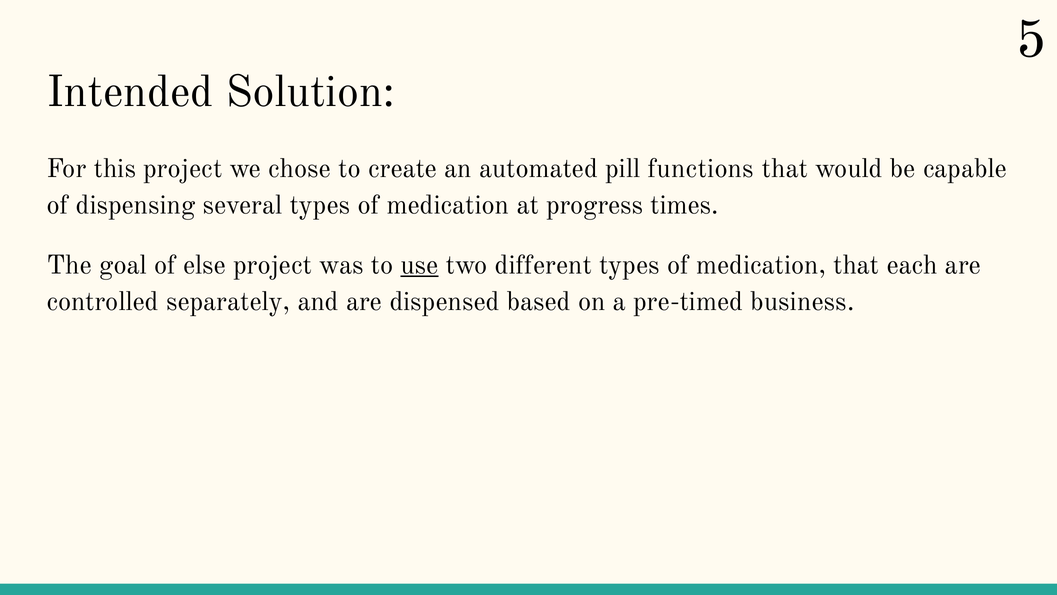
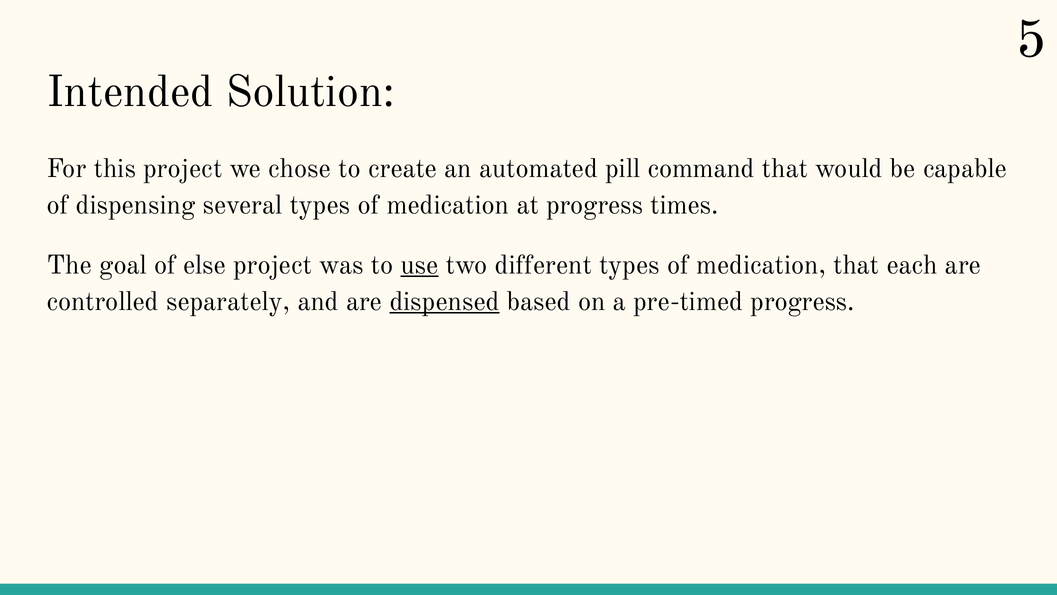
functions: functions -> command (701, 168)
dispensed underline: none -> present (445, 301)
pre-timed business: business -> progress (803, 301)
